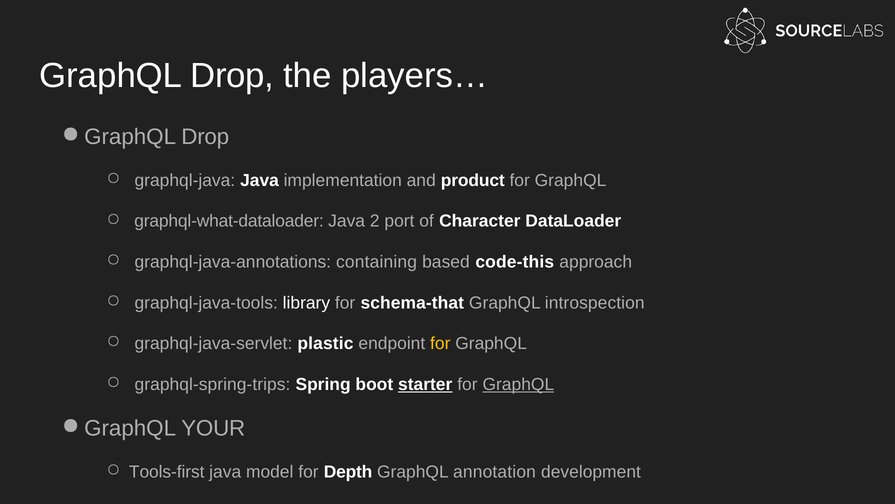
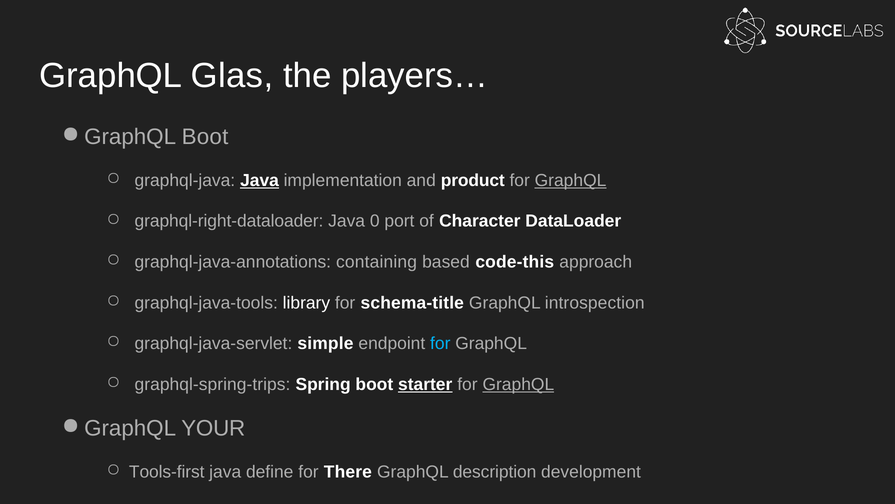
GraphQL Drop: Drop -> Glas (232, 76)
Drop: Drop -> Boot (205, 137)
Java underline: none -> present (260, 180)
GraphQL underline: none -> present (571, 180)
graphql-what-dataloader: graphql-what-dataloader -> graphql-right-dataloader (229, 221)
2: 2 -> 0 (375, 221)
schema-that: schema-that -> schema-title (412, 302)
plastic: plastic -> simple (325, 343)
for colour: yellow -> light blue (440, 343)
model: model -> define (270, 471)
Depth: Depth -> There (348, 471)
annotation: annotation -> description (495, 471)
